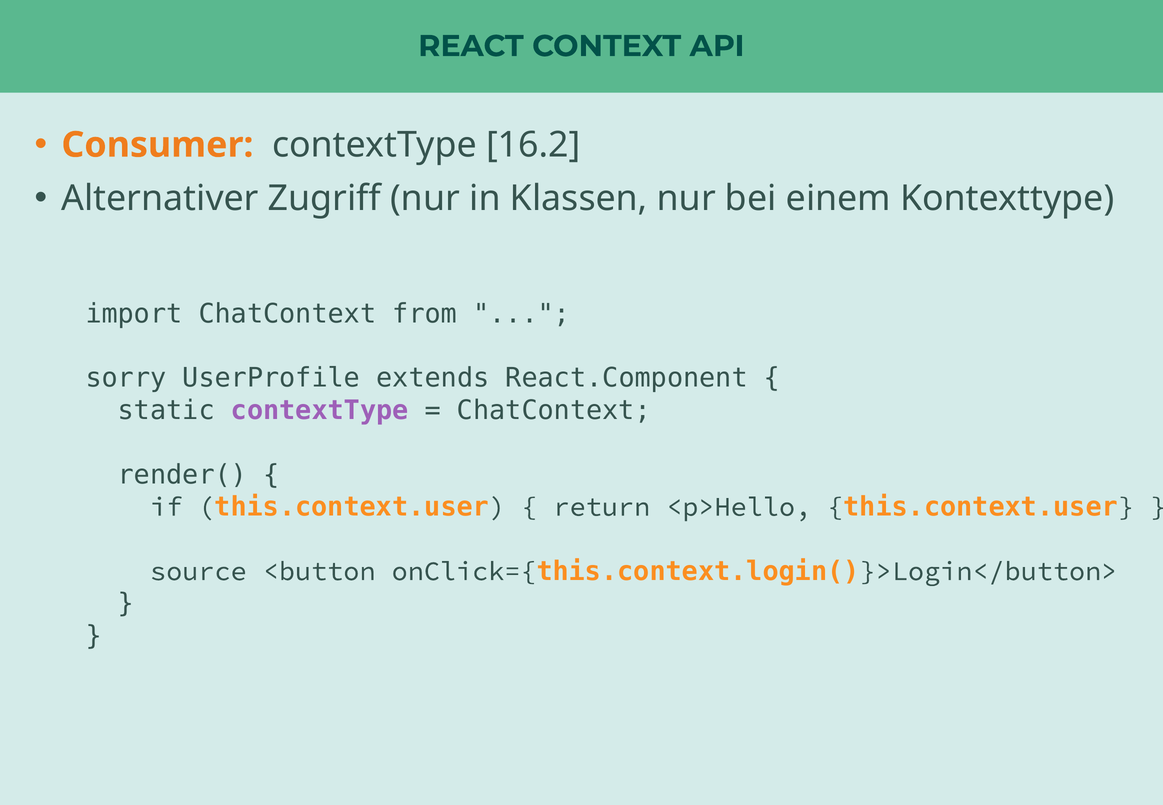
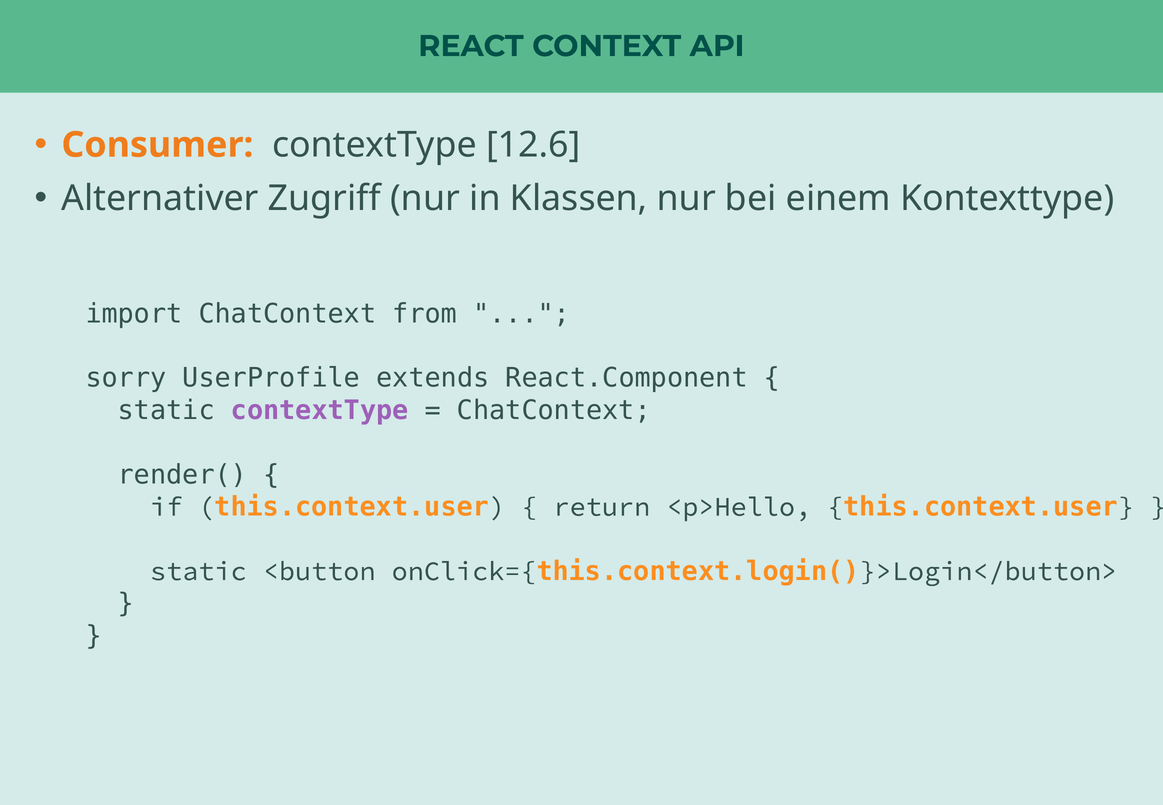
16.2: 16.2 -> 12.6 (533, 145)
source: source -> static (198, 571)
